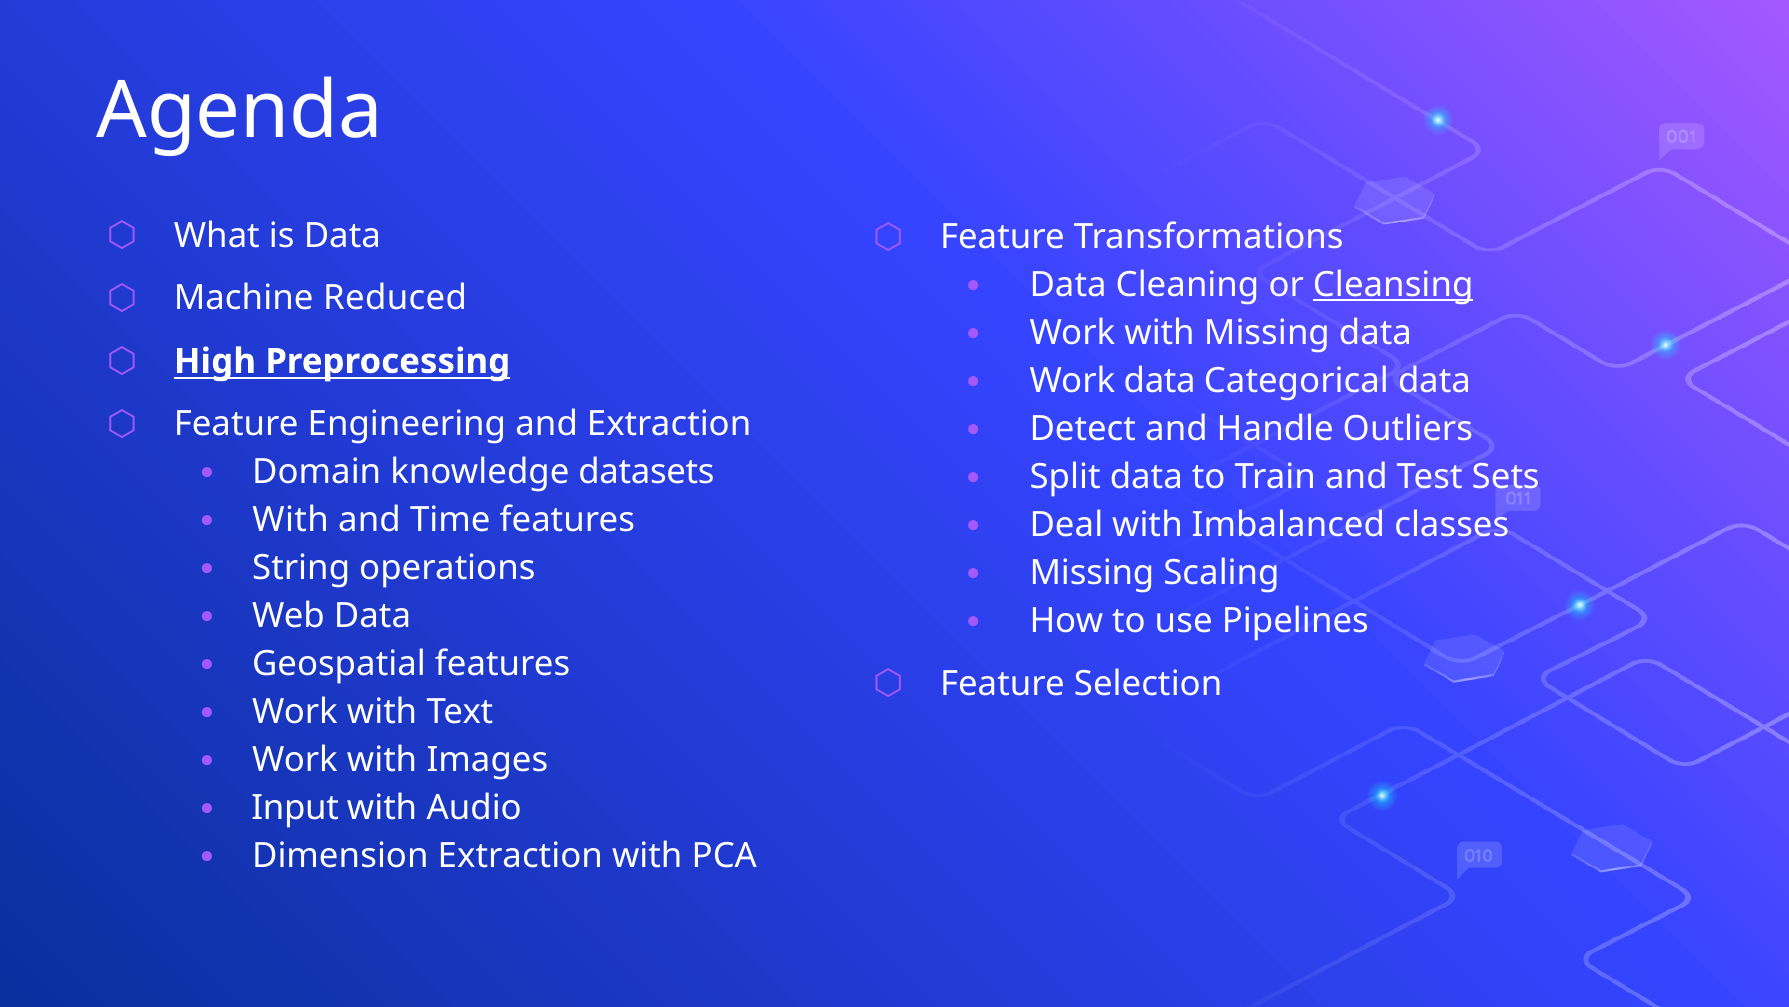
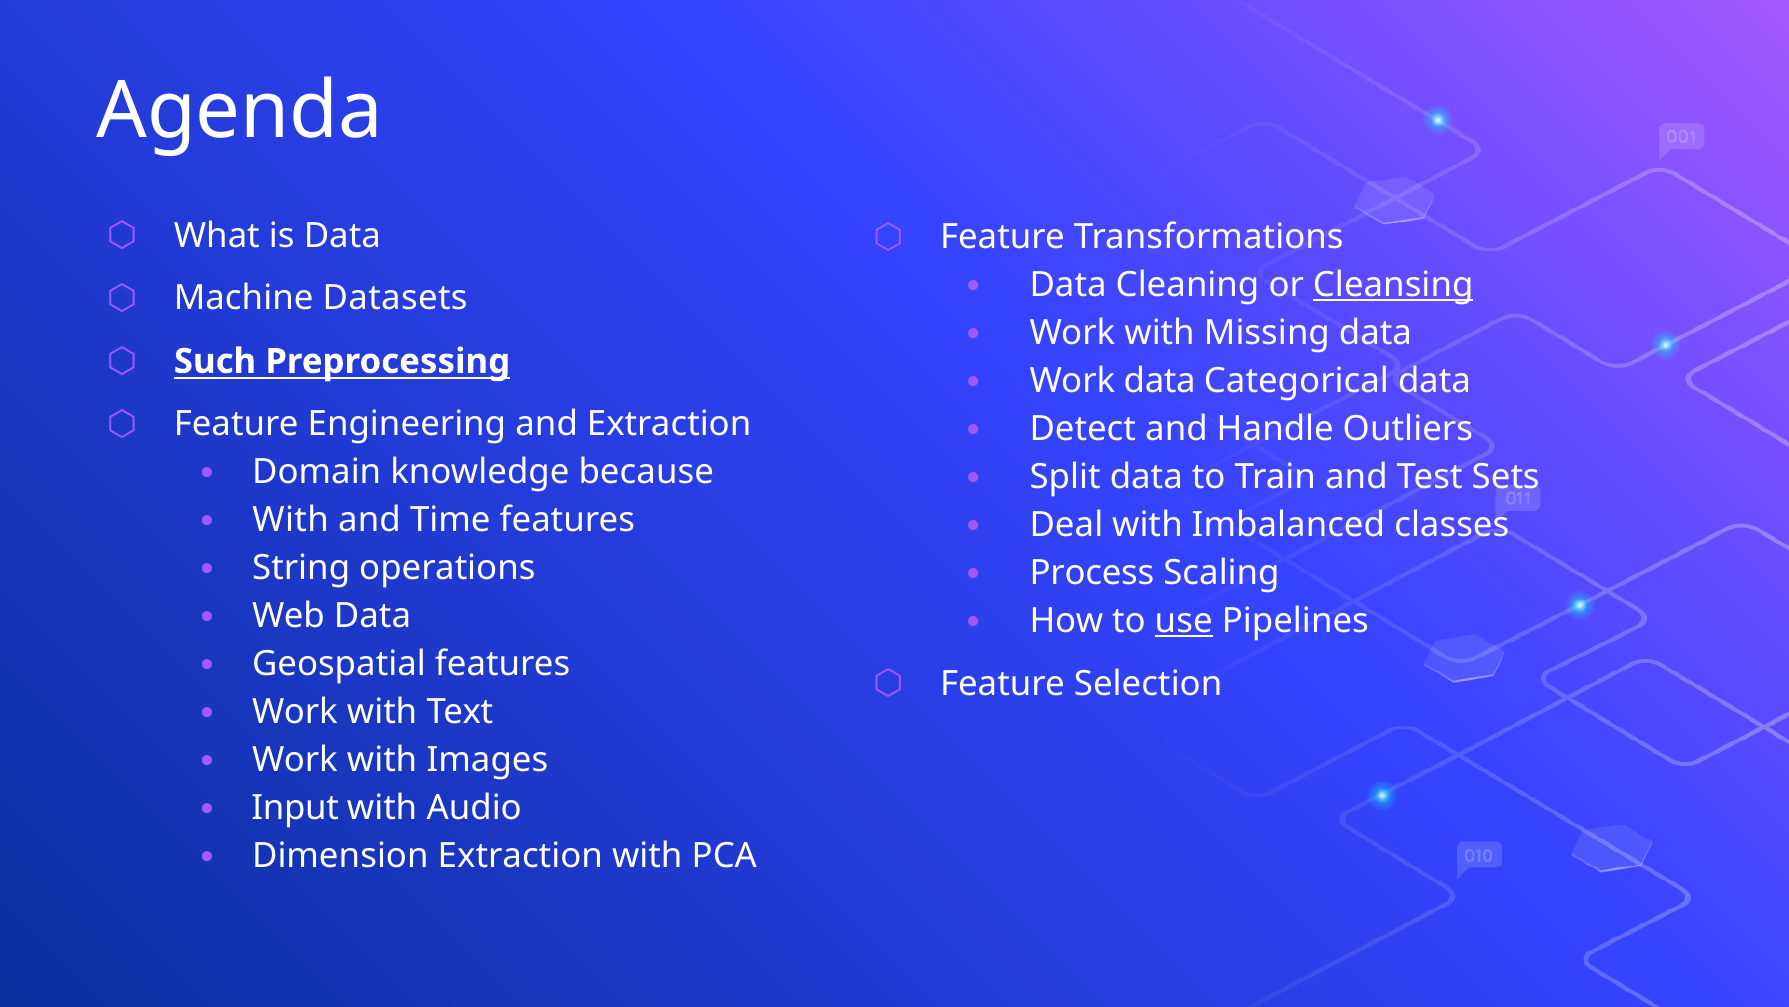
Reduced: Reduced -> Datasets (395, 298)
High: High -> Such (215, 361)
datasets: datasets -> because (646, 472)
Missing: Missing -> Process (1092, 573)
use underline: none -> present (1184, 621)
